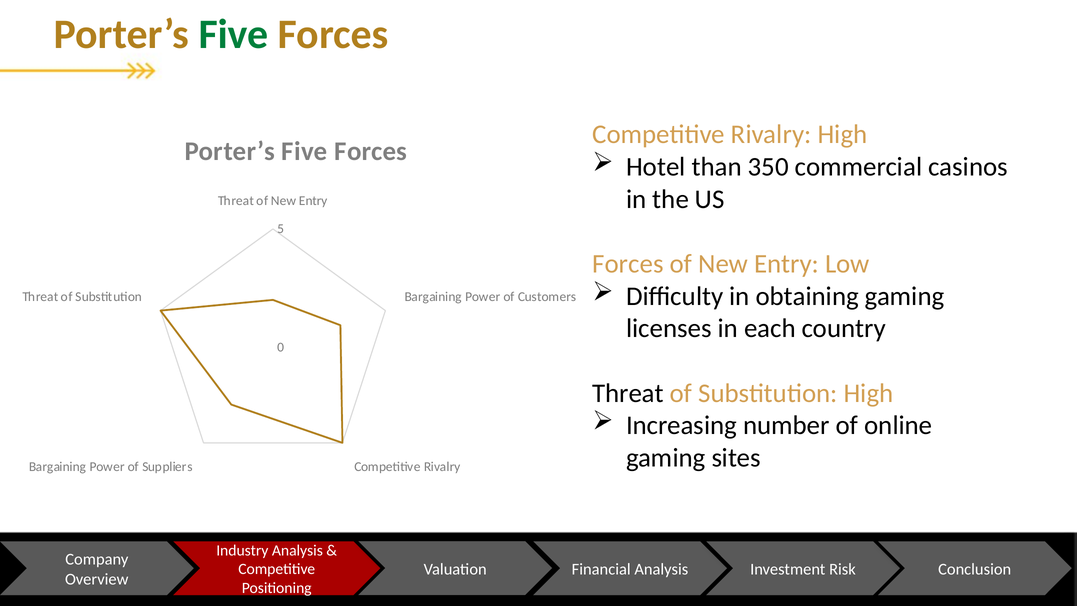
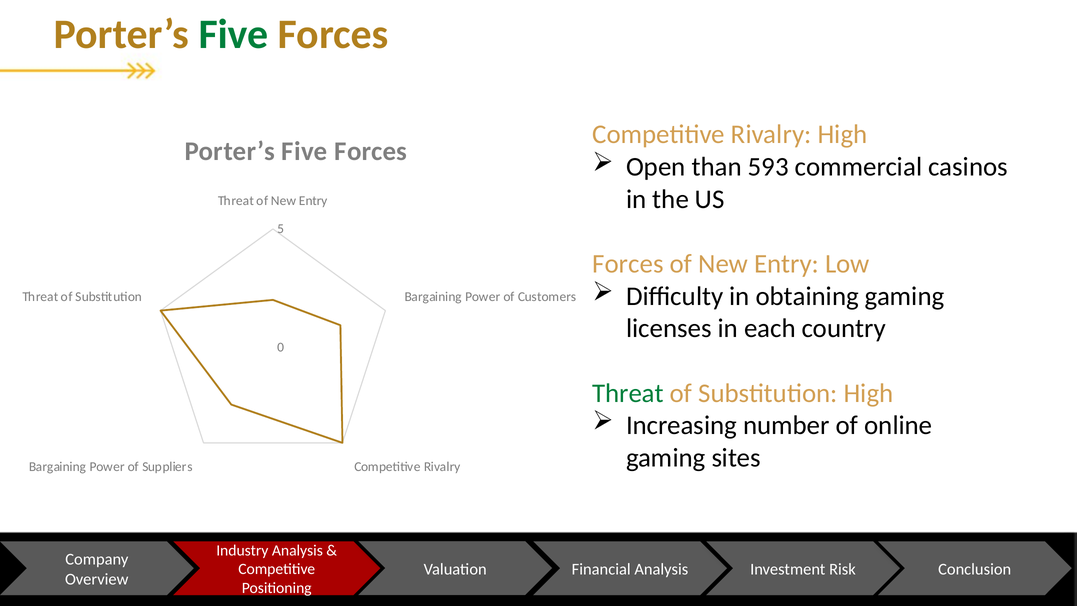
Hotel: Hotel -> Open (656, 167)
350: 350 -> 593 (768, 167)
Threat colour: black -> green (628, 393)
